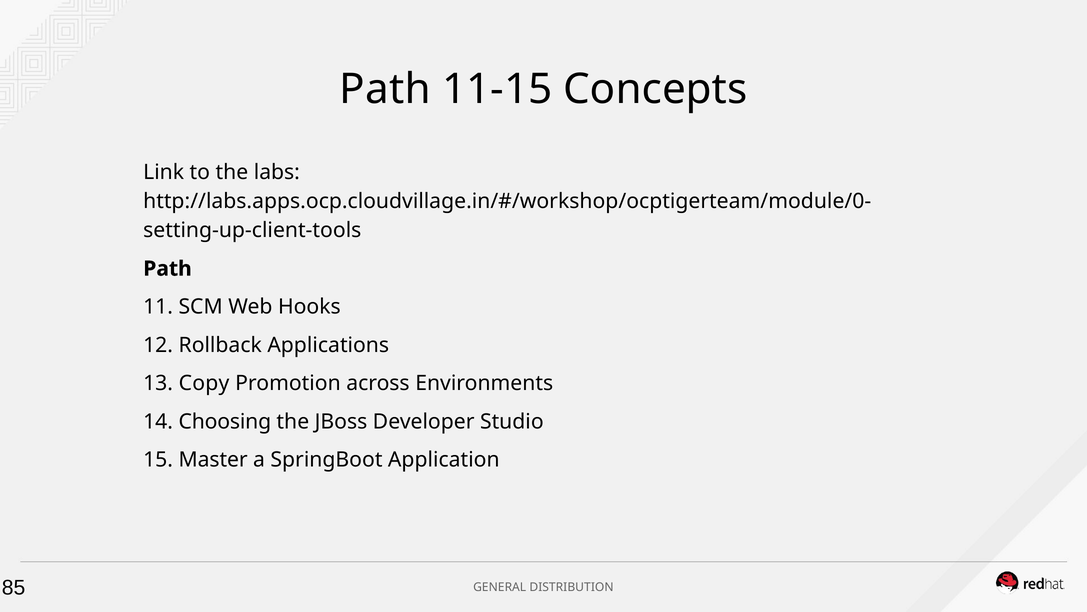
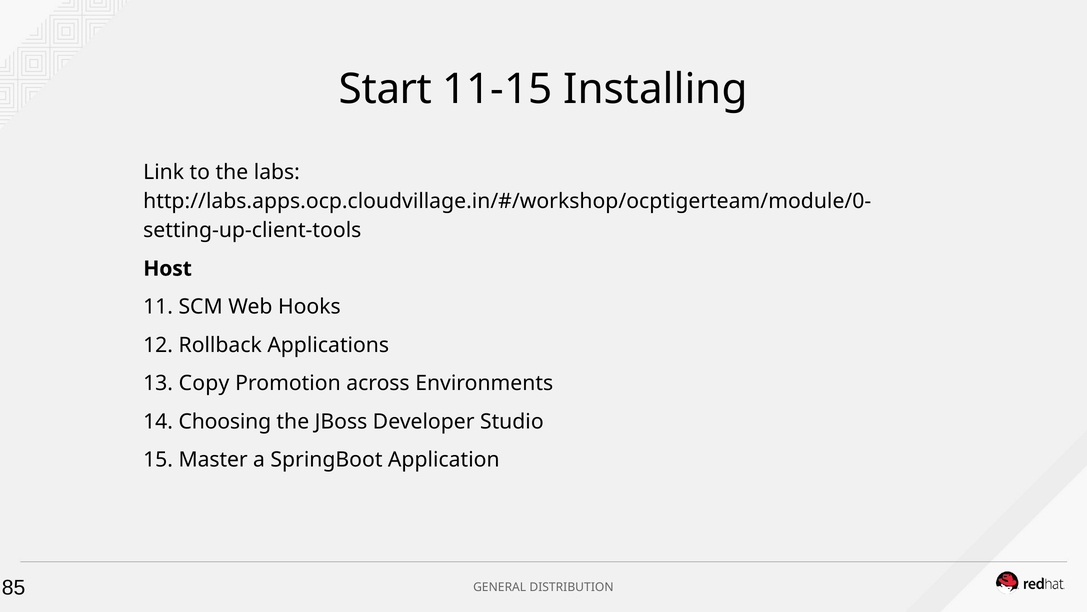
Path: Path -> Start (386, 89)
Concepts: Concepts -> Installing (655, 89)
Path: Path -> Host (168, 268)
